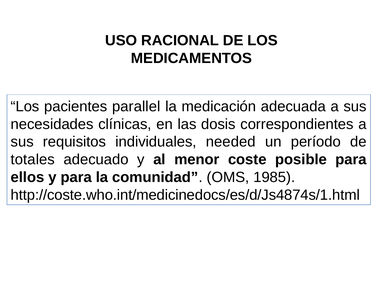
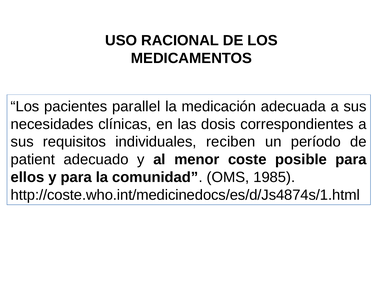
needed: needed -> reciben (231, 142)
totales: totales -> patient (33, 160)
